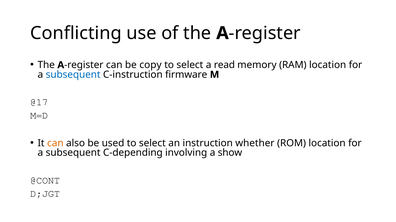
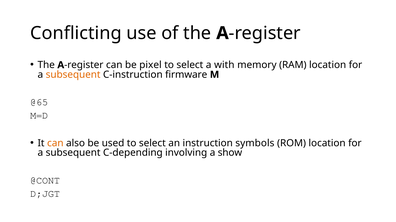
copy: copy -> pixel (150, 65)
read: read -> with (224, 65)
subsequent colour: blue -> orange (73, 75)
@17: @17 -> @65 (39, 103)
whether: whether -> symbols (255, 144)
